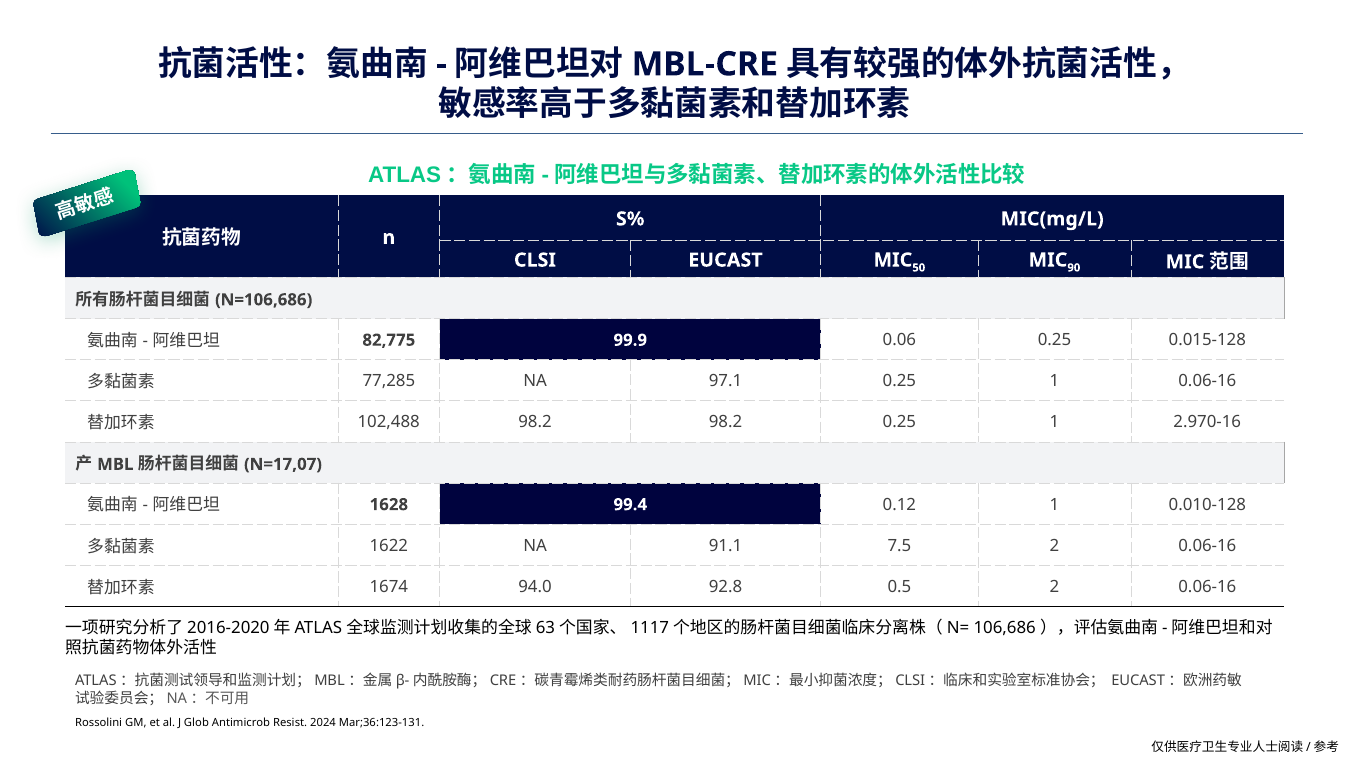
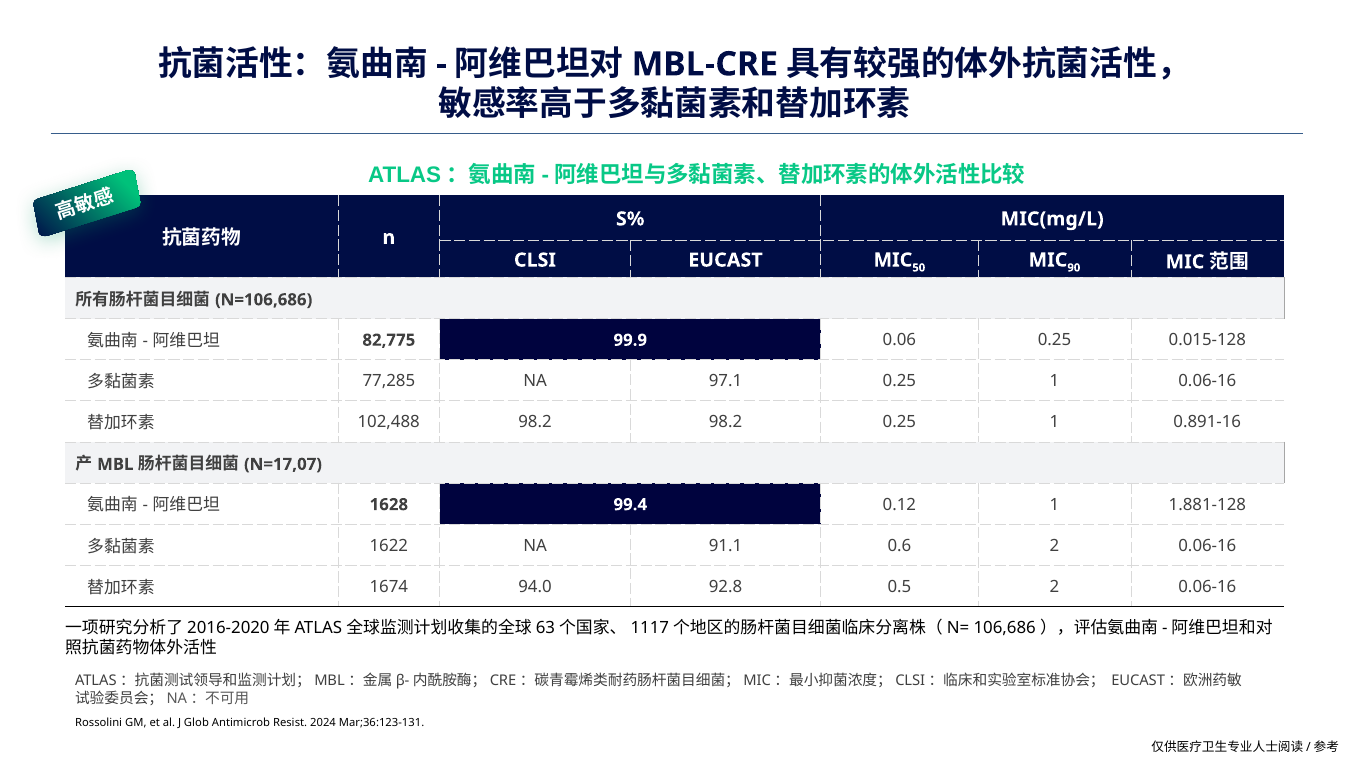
2.970-16: 2.970-16 -> 0.891-16 (1207, 422)
0.010-128: 0.010-128 -> 1.881-128 (1207, 504)
7.5: 7.5 -> 0.6 (899, 546)
